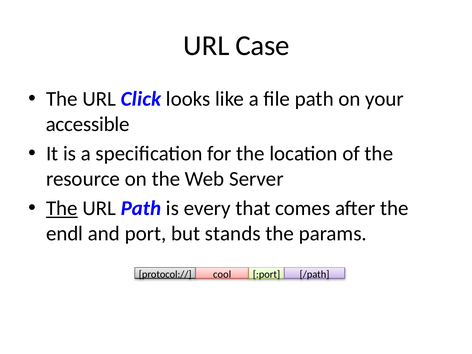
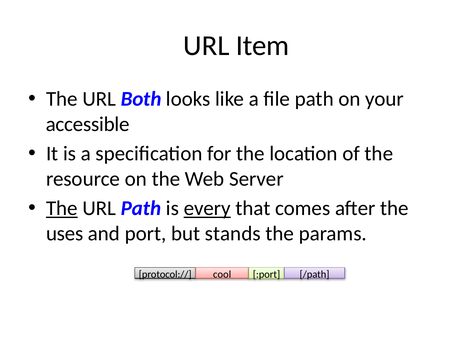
Case: Case -> Item (262, 46)
Click: Click -> Both (141, 99)
every underline: none -> present (207, 208)
endl: endl -> uses (65, 233)
